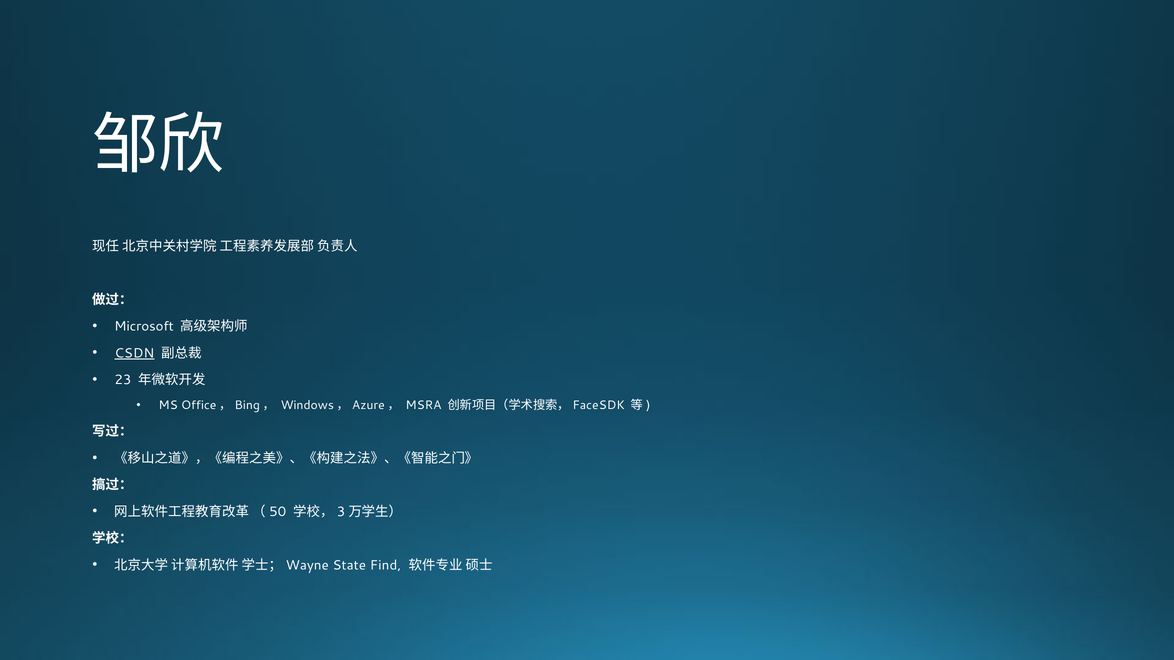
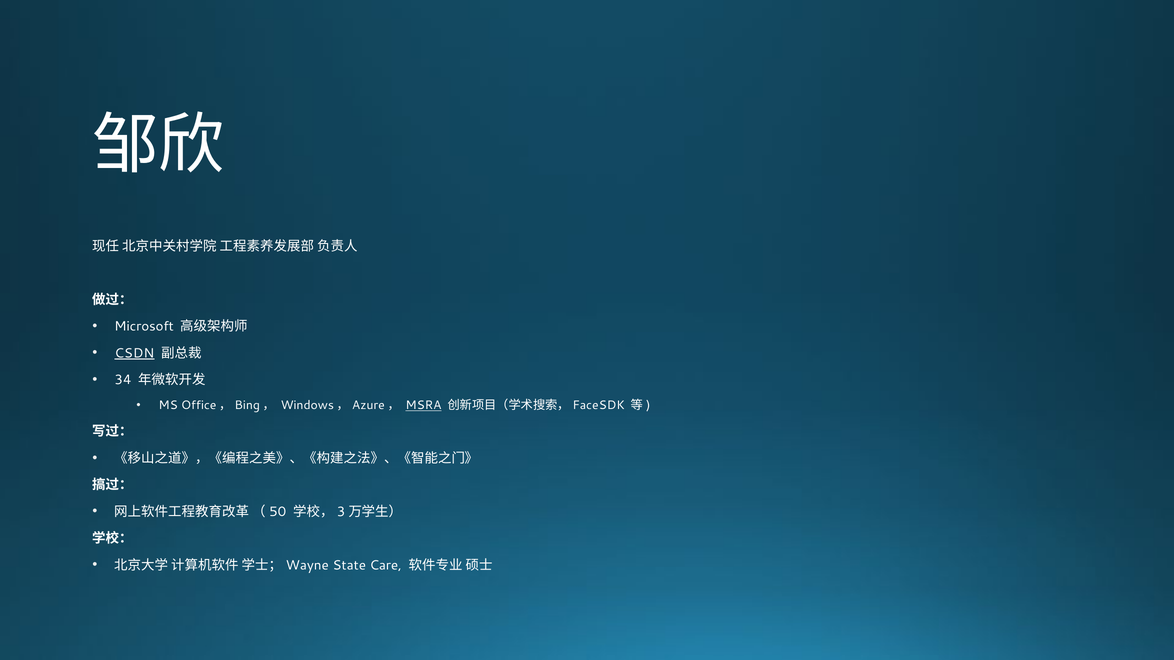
23: 23 -> 34 (123, 380)
MSRA underline: none -> present (423, 406)
Find: Find -> Care (386, 565)
